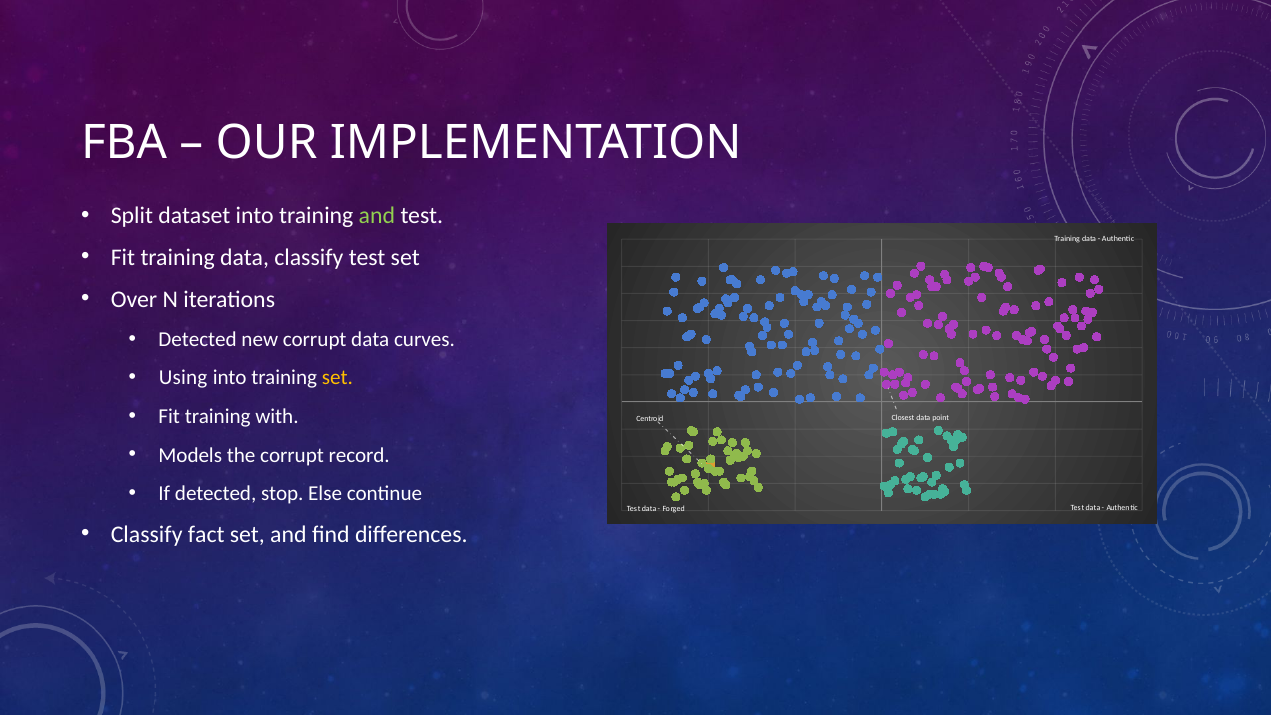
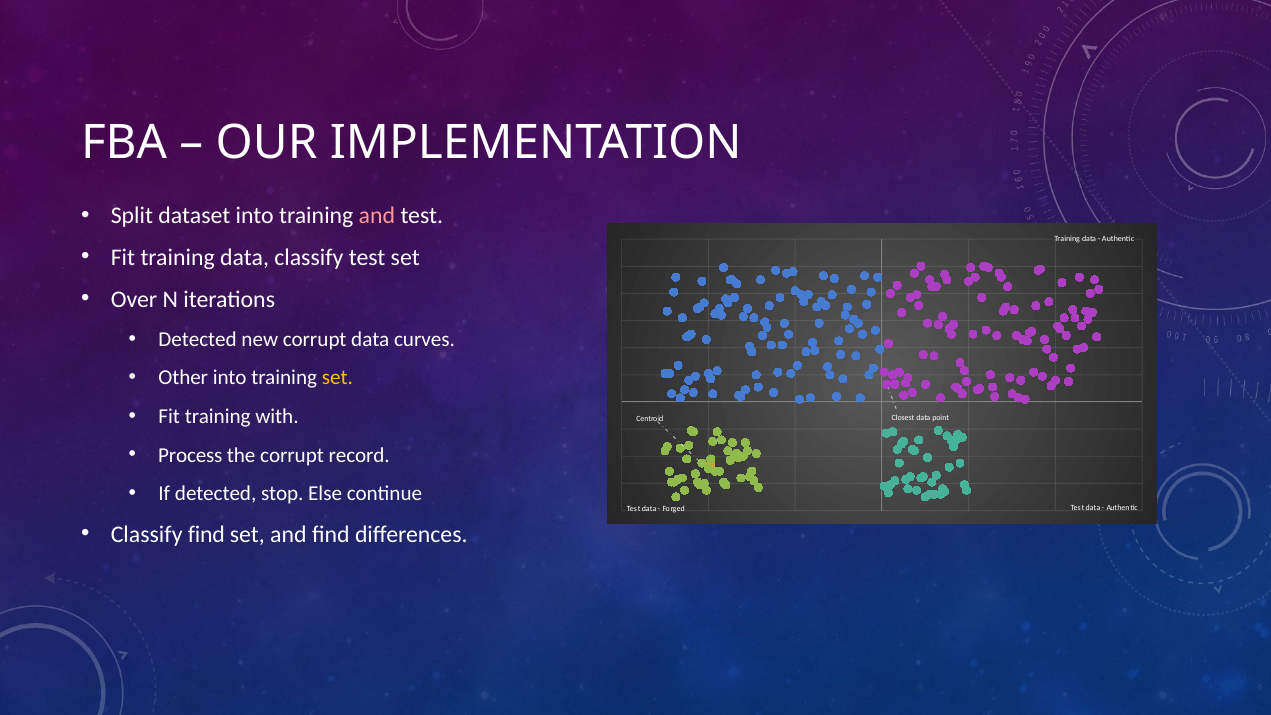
and colour: light green -> pink (377, 215)
Using: Using -> Other (183, 378)
Models: Models -> Process (190, 455)
Classify fact: fact -> find (206, 534)
